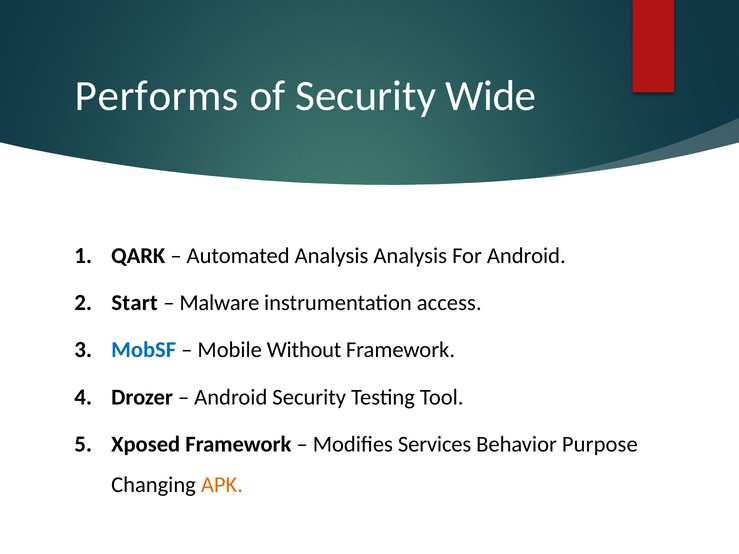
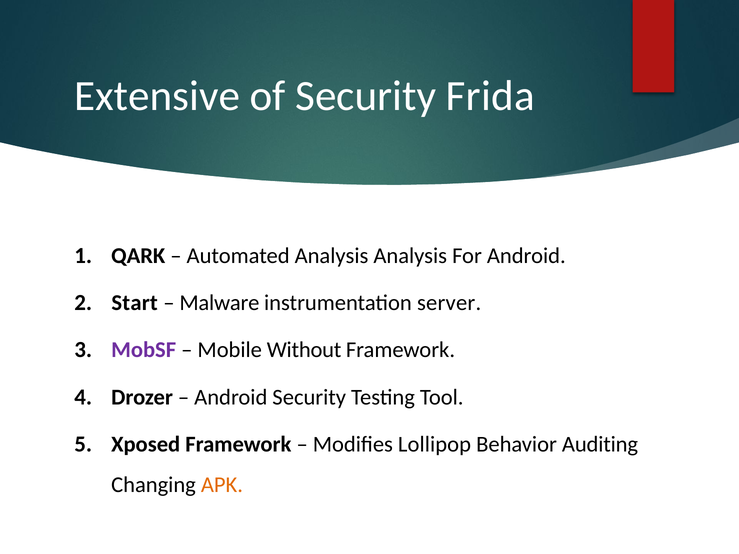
Performs: Performs -> Extensive (157, 96)
Wide: Wide -> Frida (490, 96)
access: access -> server (449, 303)
MobSF colour: blue -> purple (144, 350)
Services: Services -> Lollipop (435, 444)
Purpose: Purpose -> Auditing (600, 444)
